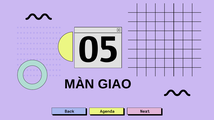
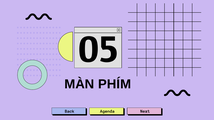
GIAO: GIAO -> PHÍM (115, 84)
